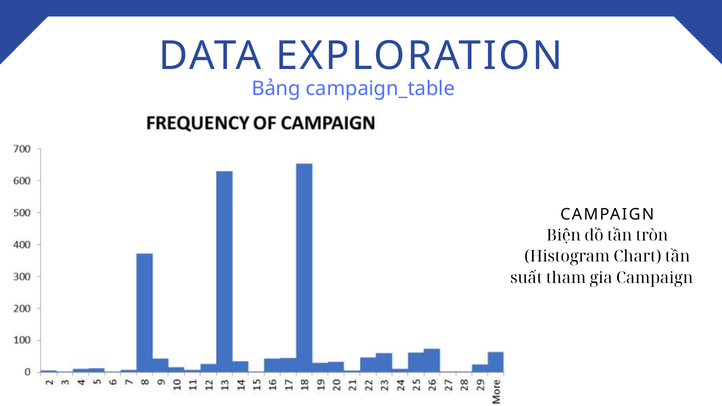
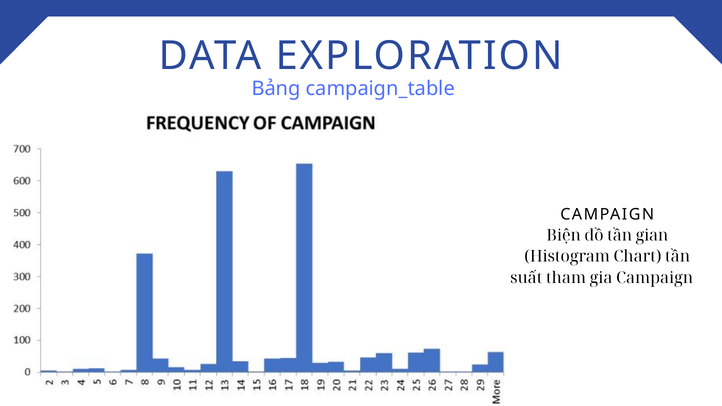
tròn: tròn -> gian (652, 236)
